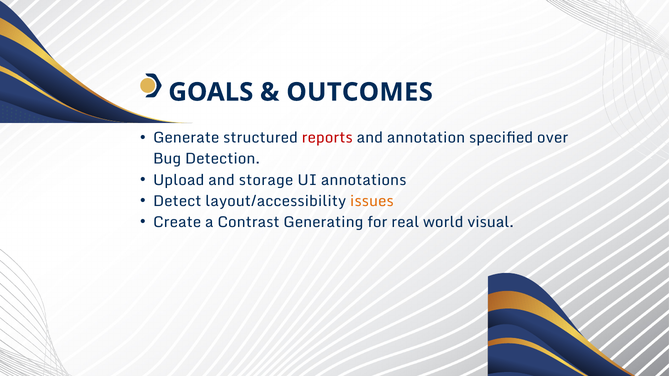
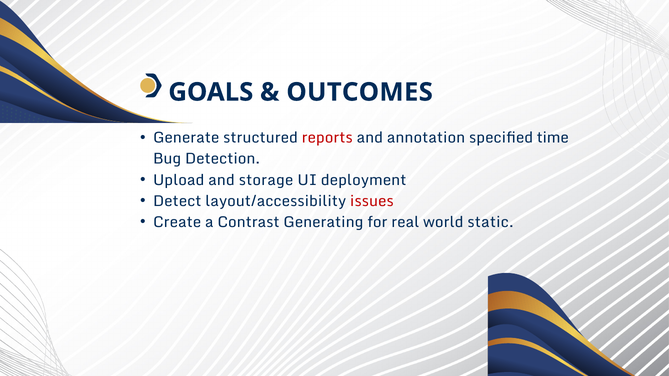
over: over -> time (553, 138)
annotations: annotations -> deployment (364, 180)
issues colour: orange -> red (372, 201)
visual: visual -> static (490, 223)
